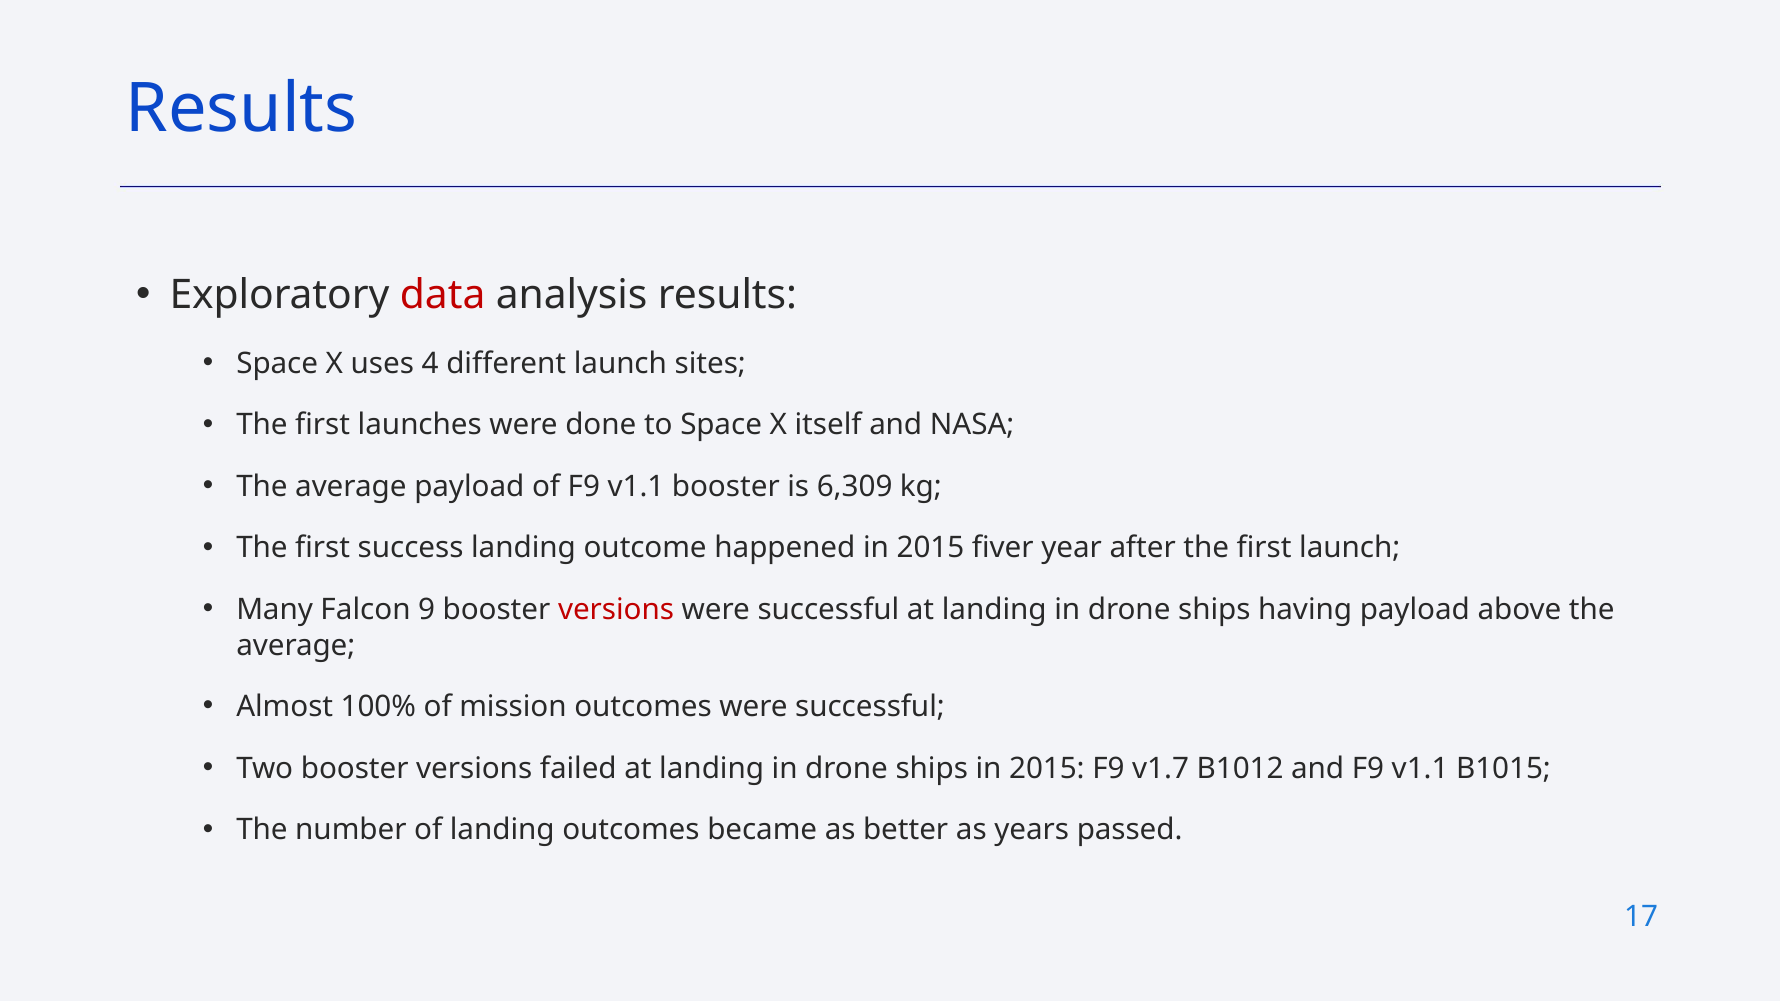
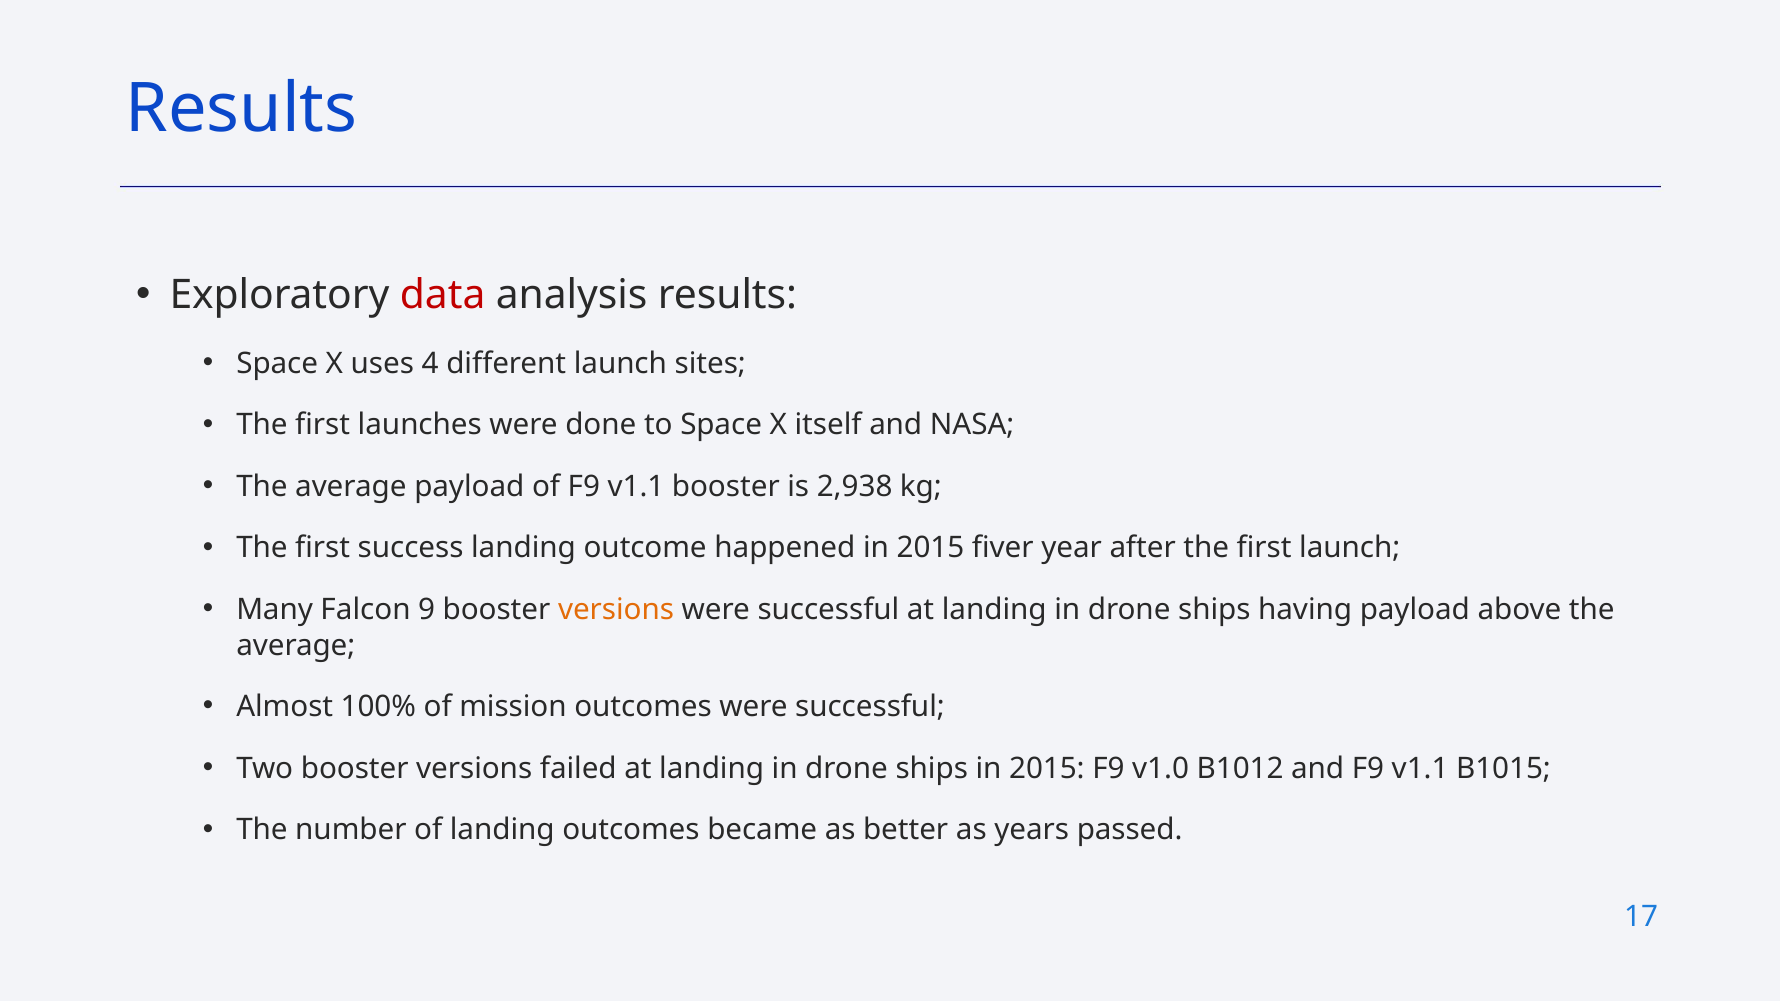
6,309: 6,309 -> 2,938 (855, 487)
versions colour: red -> orange (616, 610)
v1.7: v1.7 -> v1.0 (1161, 769)
